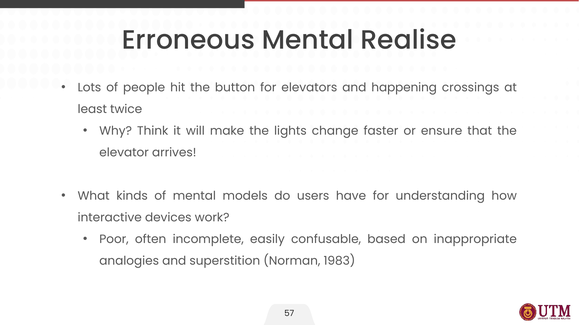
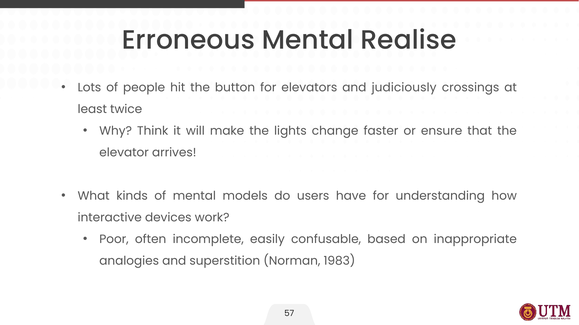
happening: happening -> judiciously (404, 88)
